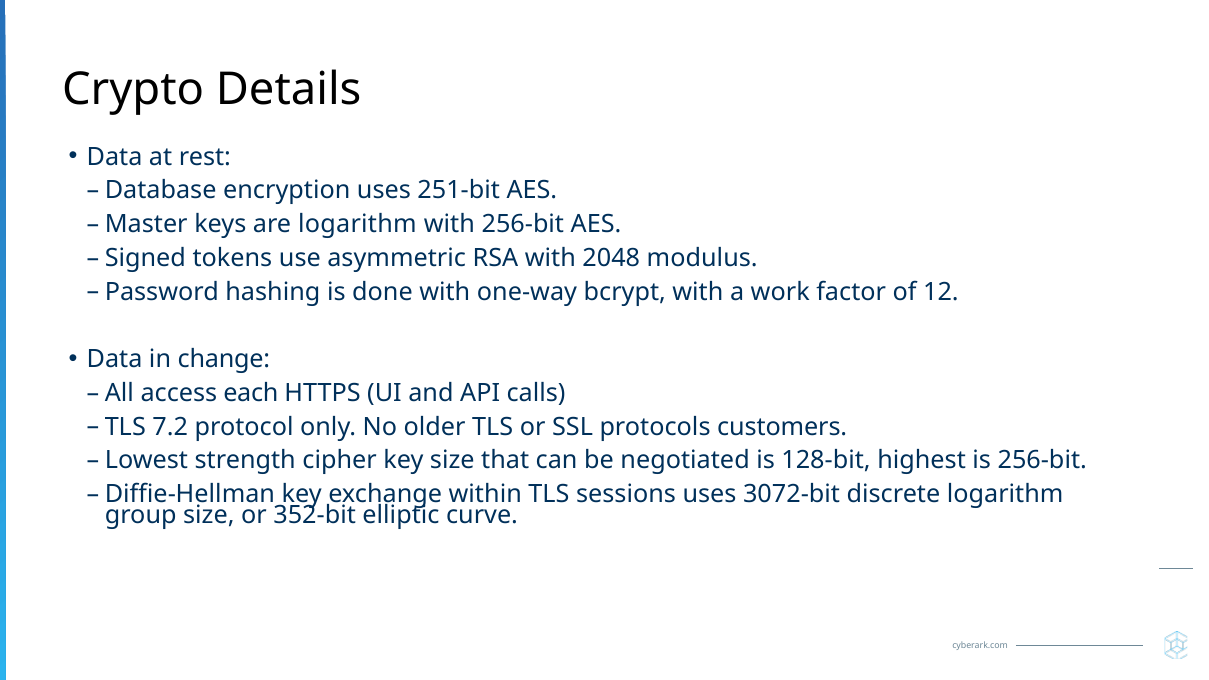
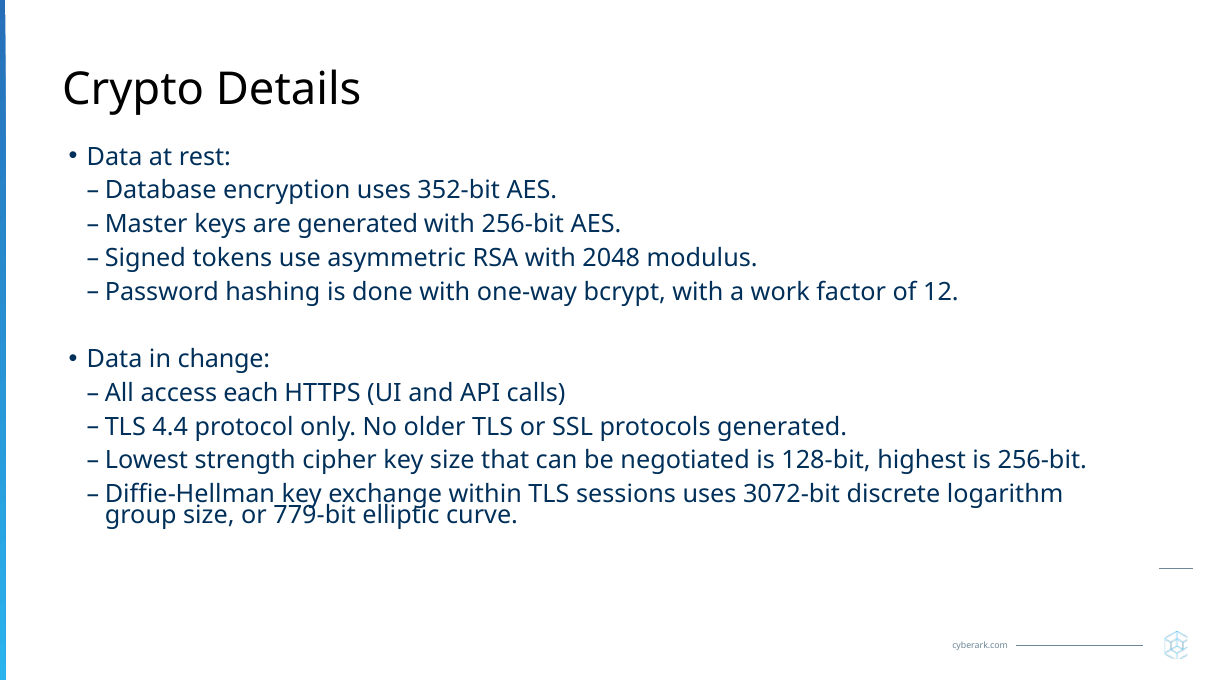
251-bit: 251-bit -> 352-bit (459, 190)
are logarithm: logarithm -> generated (358, 224)
7.2: 7.2 -> 4.4 (170, 427)
protocols customers: customers -> generated (782, 427)
352-bit: 352-bit -> 779-bit (315, 516)
